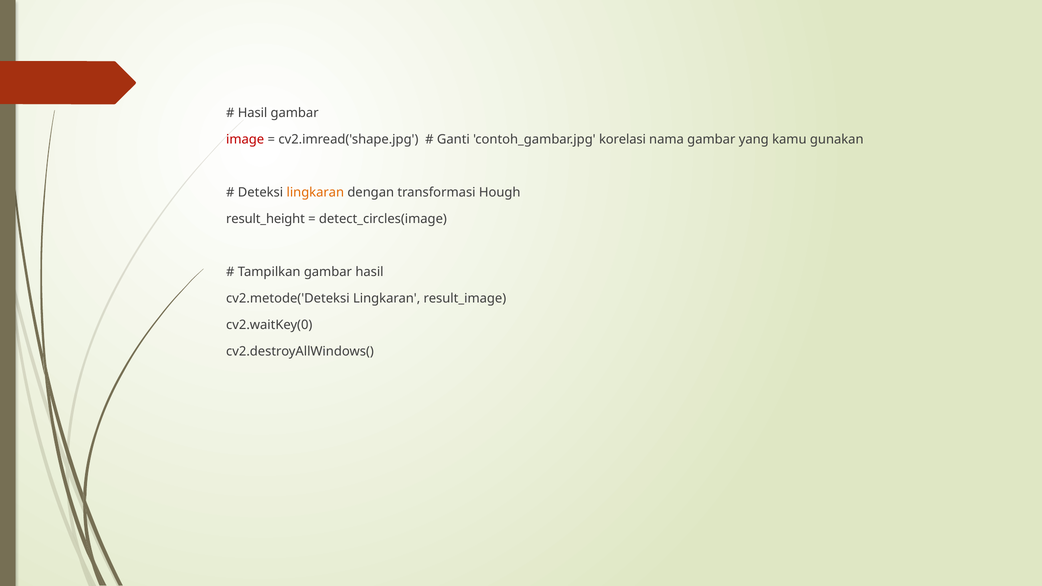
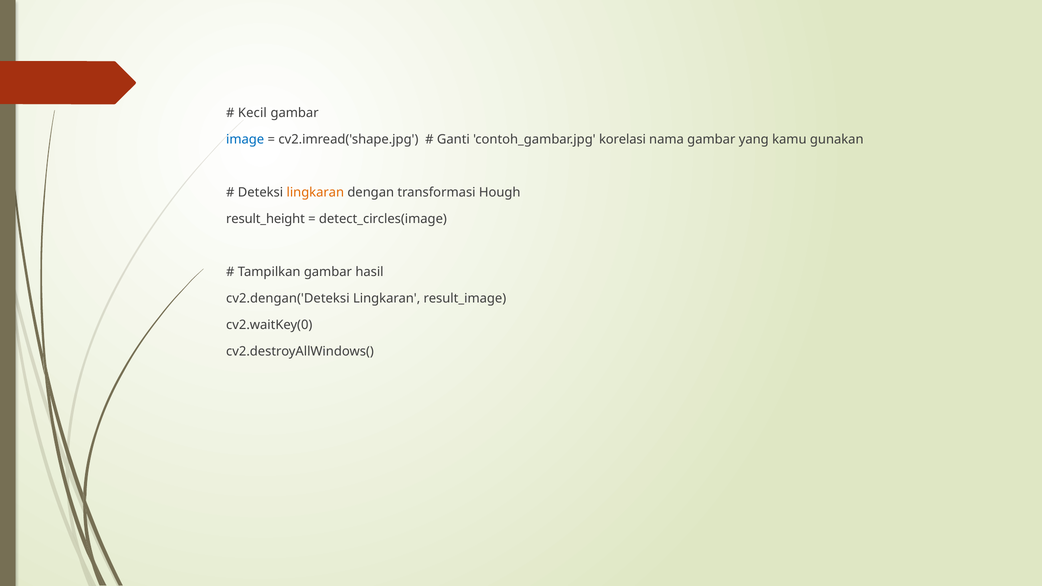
Hasil: Hasil -> Kecil (252, 113)
image colour: red -> blue (245, 140)
cv2.metode('Deteksi: cv2.metode('Deteksi -> cv2.dengan('Deteksi (288, 299)
